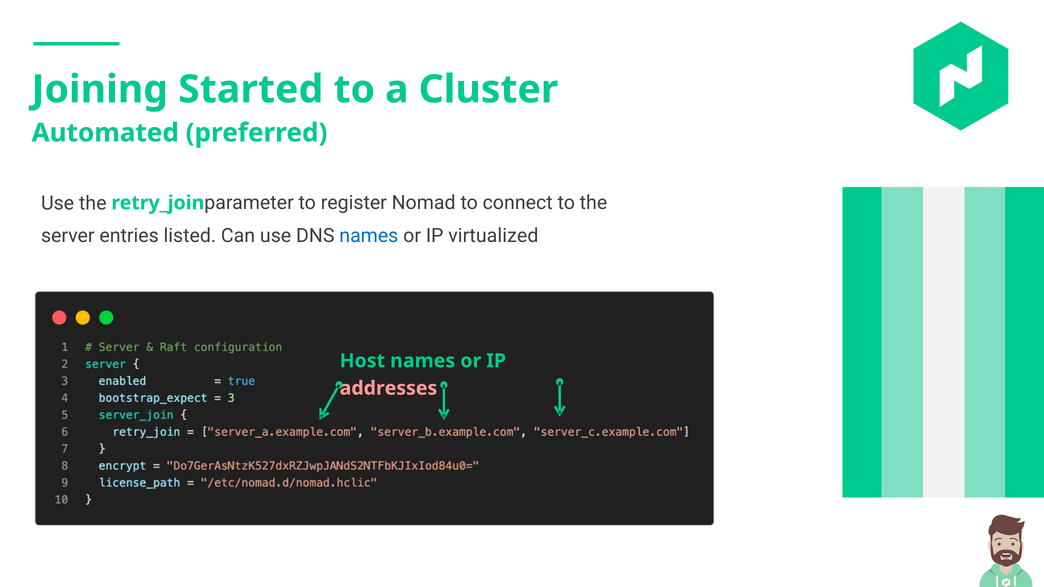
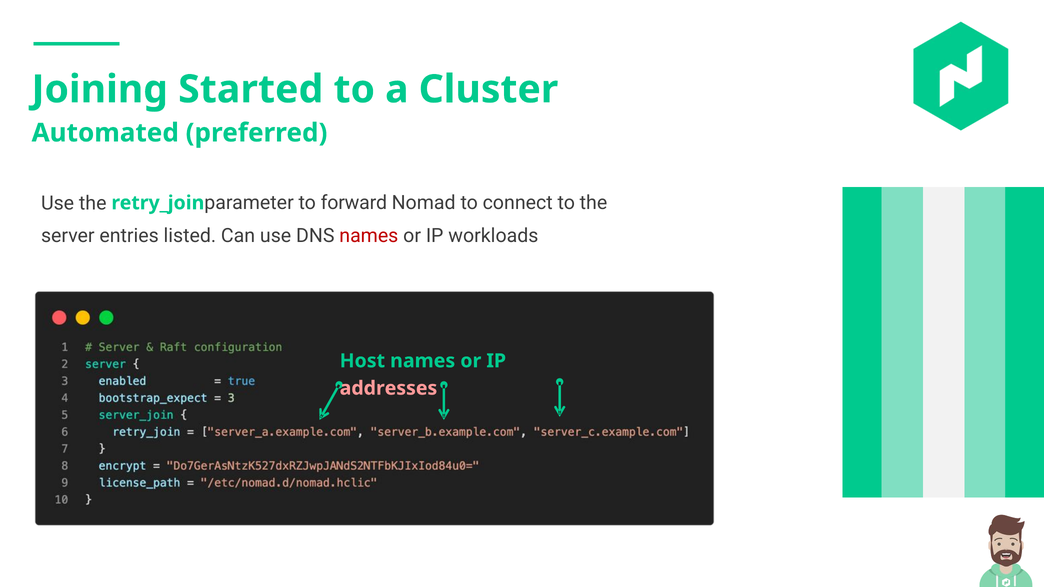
register: register -> forward (354, 203)
names colour: blue -> red (369, 236)
virtualized: virtualized -> workloads (493, 236)
